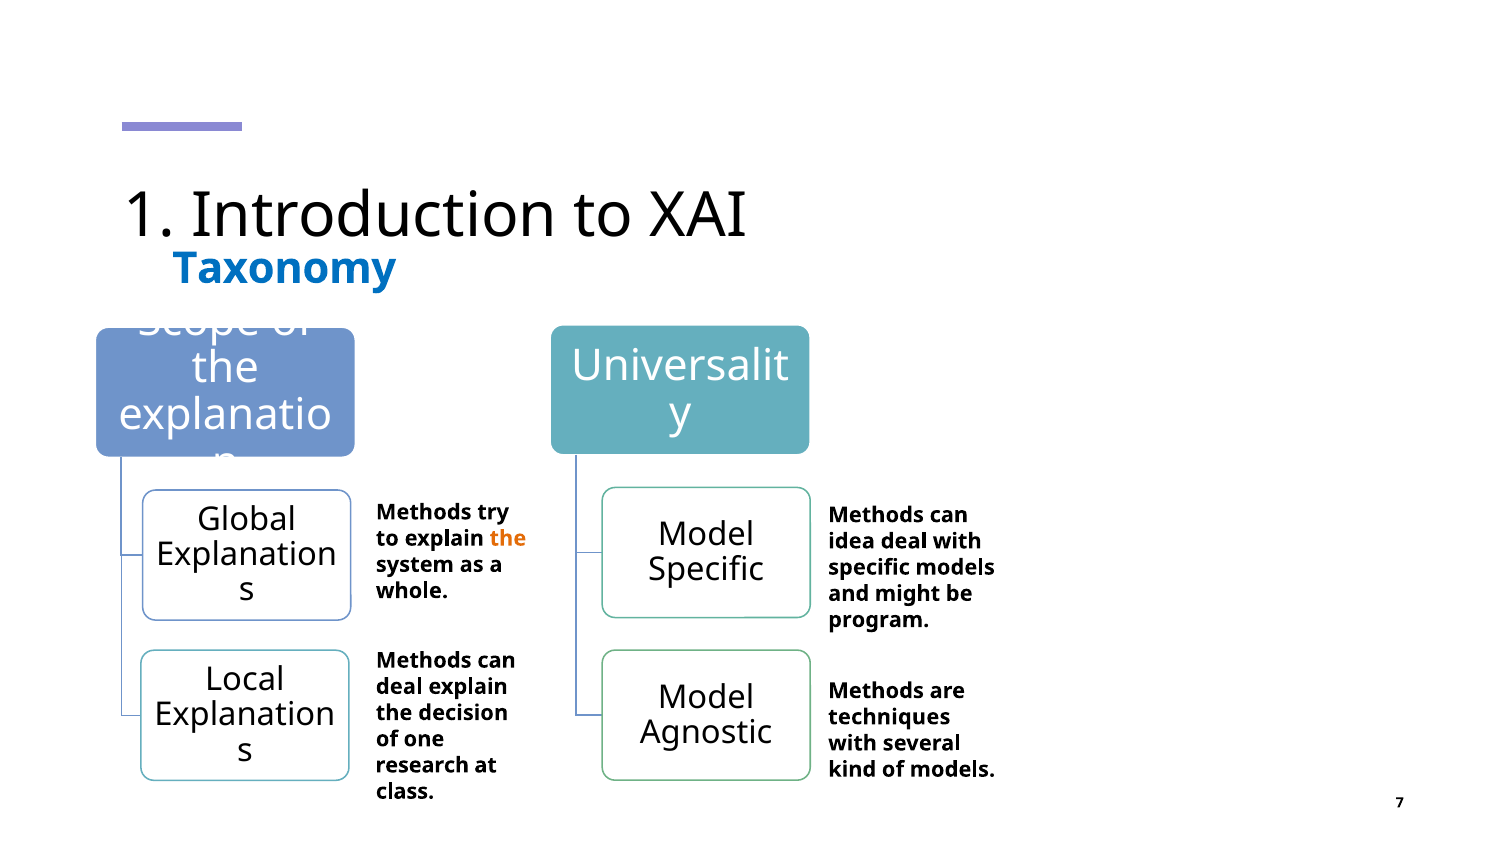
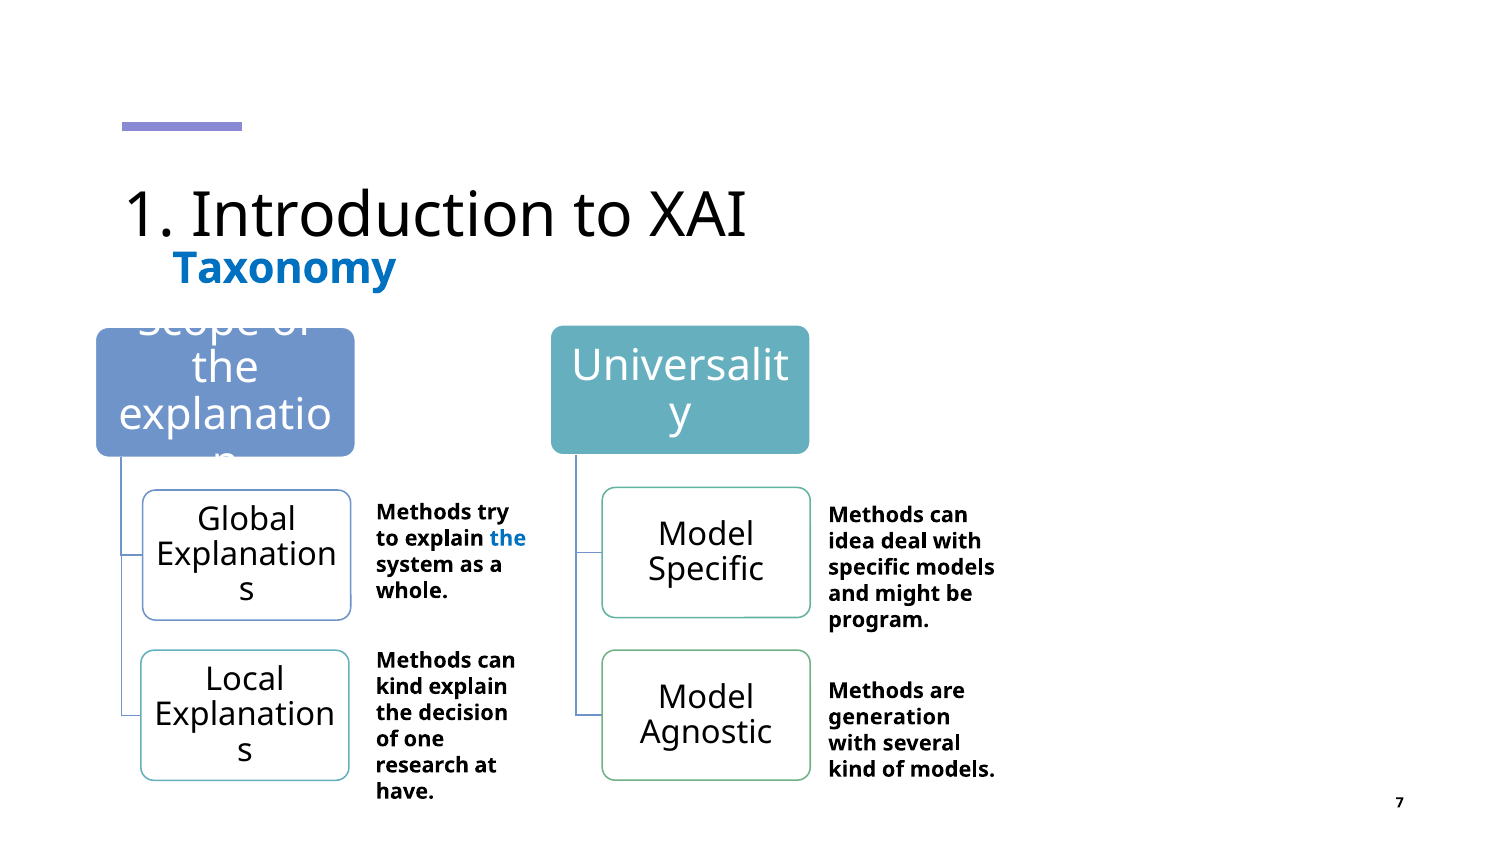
the colour: orange -> blue (508, 538)
deal: deal -> kind (399, 686)
techniques: techniques -> generation (889, 717)
class: class -> have (405, 791)
